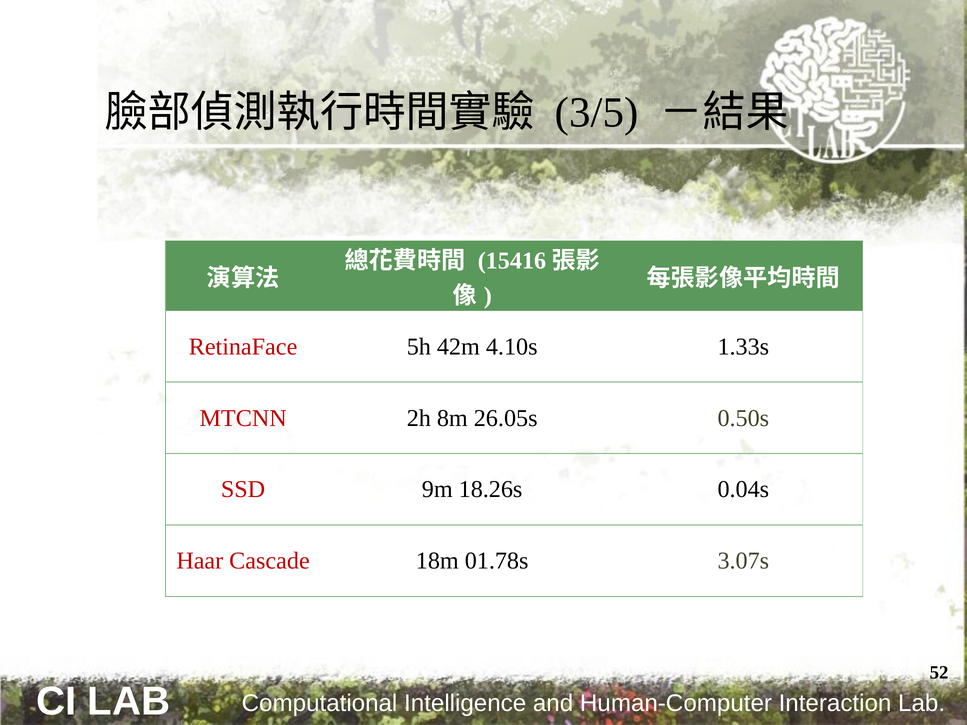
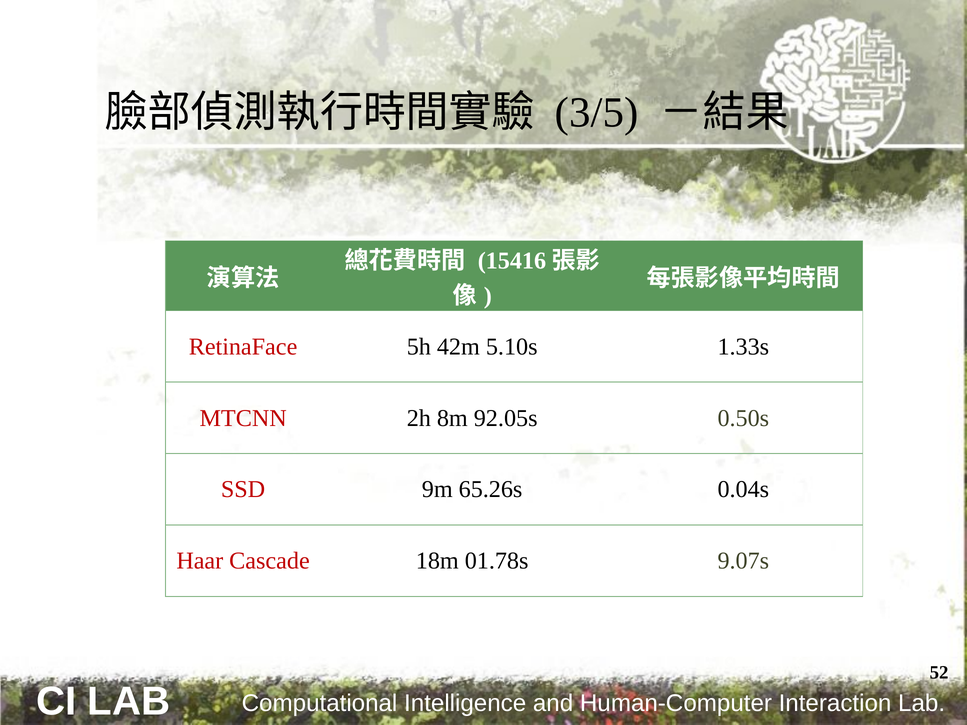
4.10s: 4.10s -> 5.10s (512, 347)
26.05s: 26.05s -> 92.05s (506, 418)
18.26s: 18.26s -> 65.26s (491, 490)
3.07s: 3.07s -> 9.07s (743, 561)
